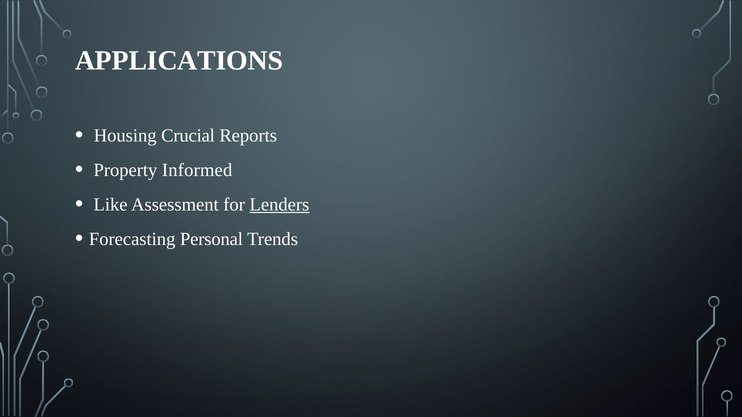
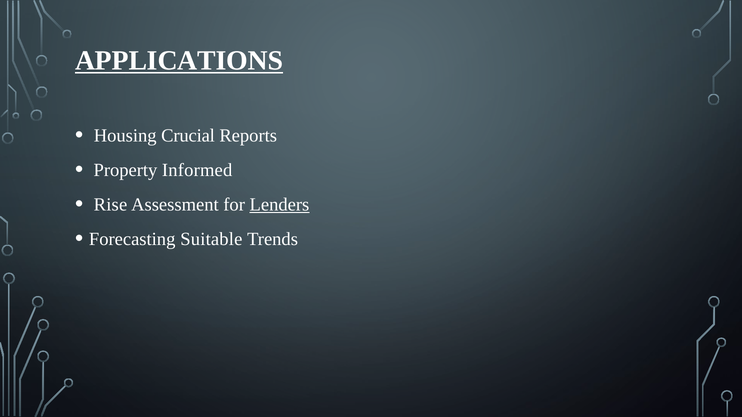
APPLICATIONS underline: none -> present (179, 61)
Like: Like -> Rise (110, 205)
Personal: Personal -> Suitable (211, 239)
